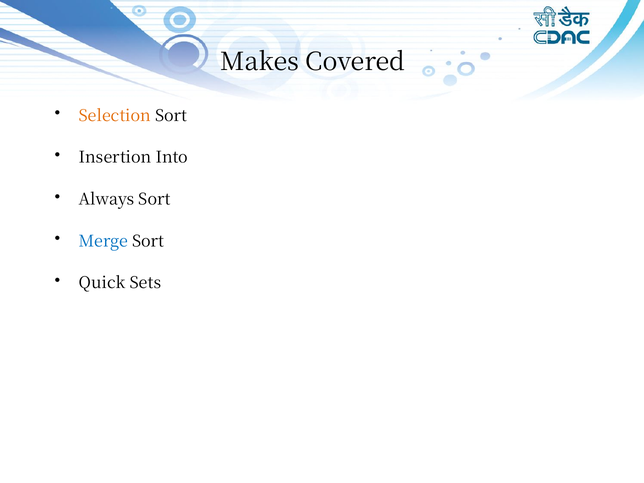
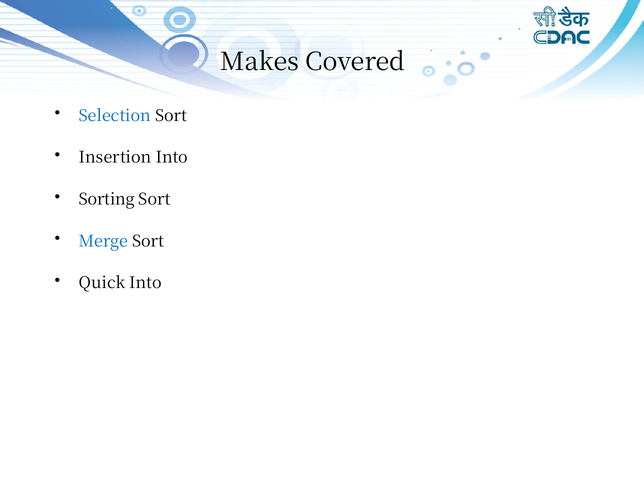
Selection colour: orange -> blue (115, 116)
Always: Always -> Sorting (107, 199)
Quick Sets: Sets -> Into (146, 283)
